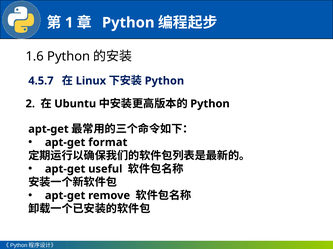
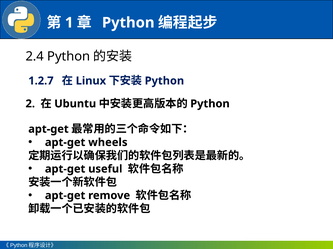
1.6: 1.6 -> 2.4 (35, 57)
4.5.7: 4.5.7 -> 1.2.7 (41, 81)
format: format -> wheels (108, 143)
